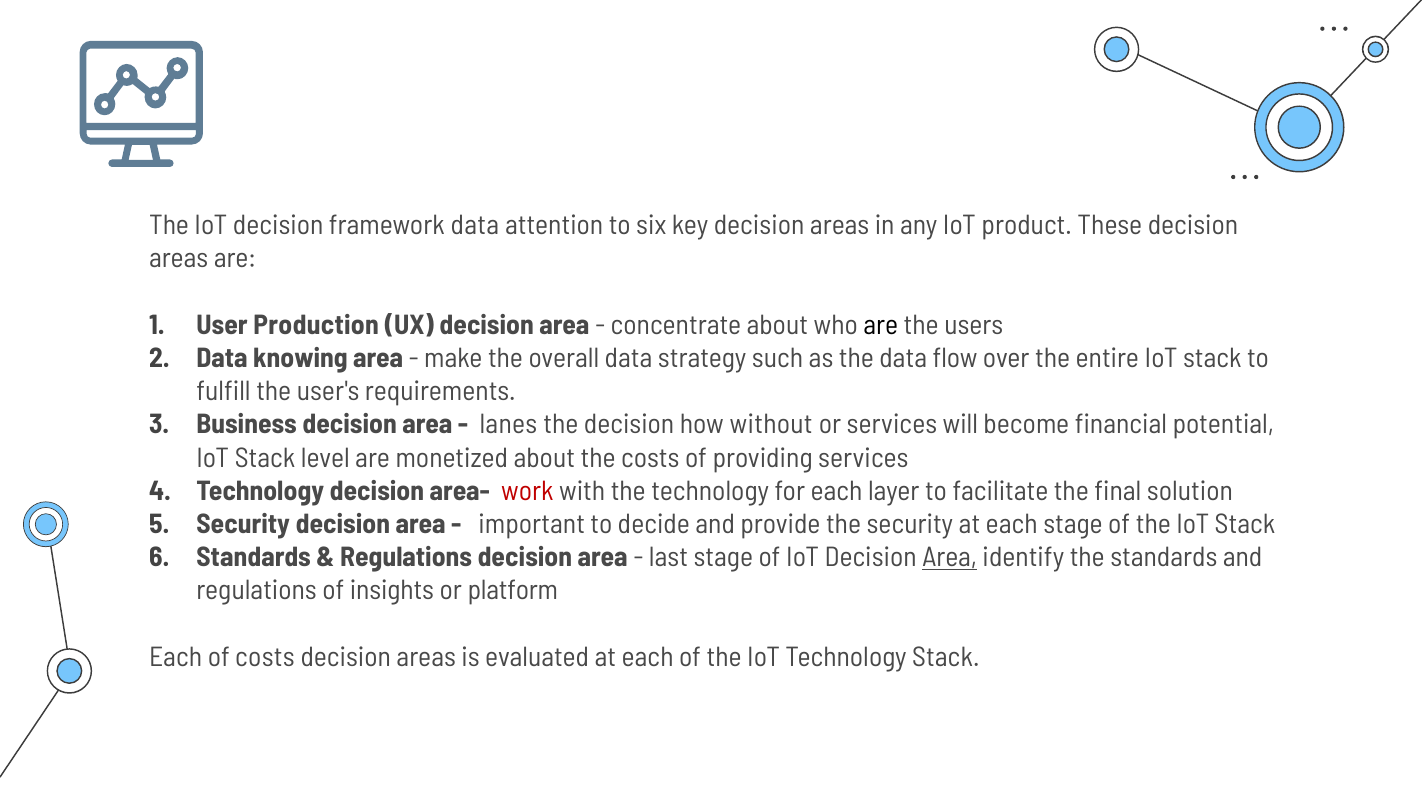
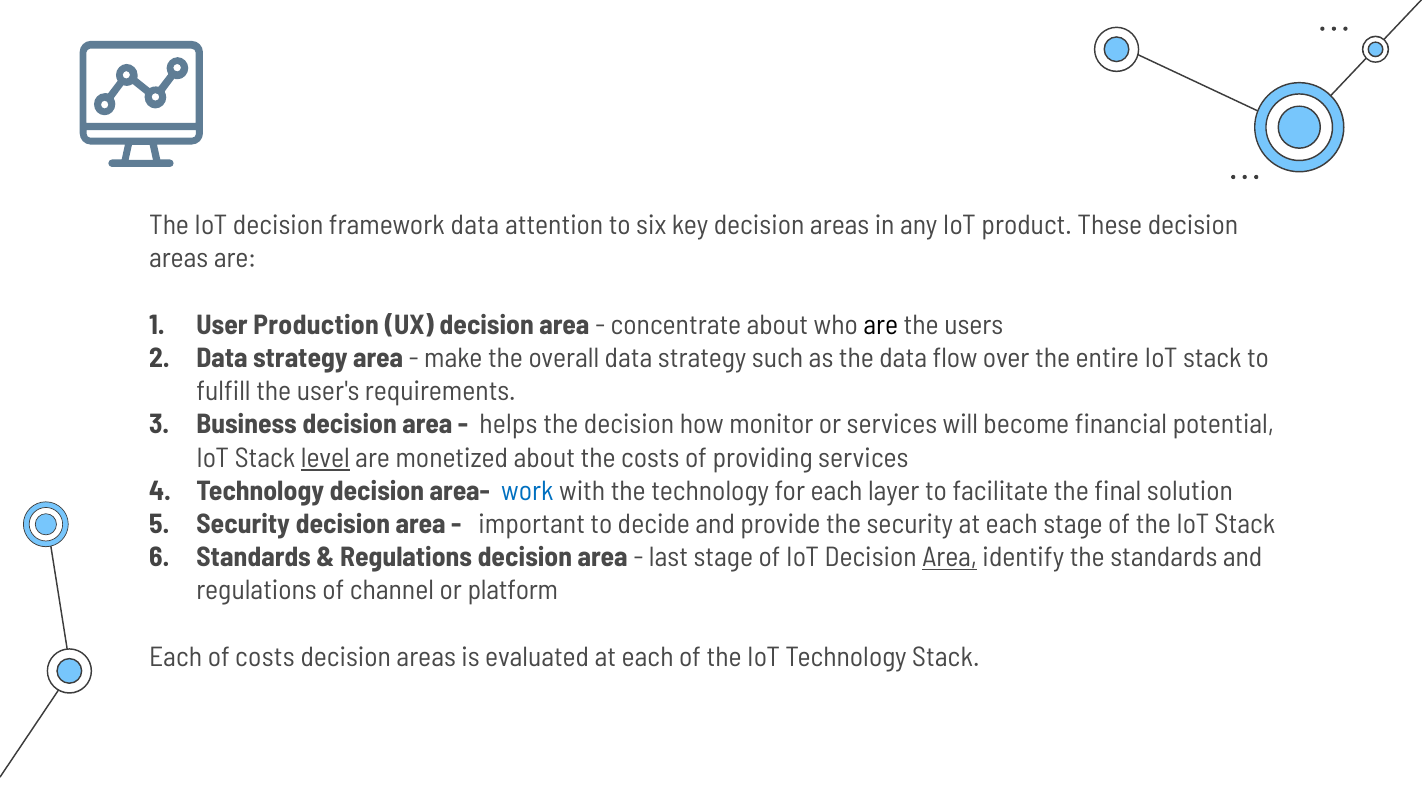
knowing: knowing -> strategy (300, 358)
lanes: lanes -> helps (508, 425)
without: without -> monitor (771, 425)
level underline: none -> present (325, 458)
work colour: red -> blue (527, 491)
insights: insights -> channel (392, 591)
